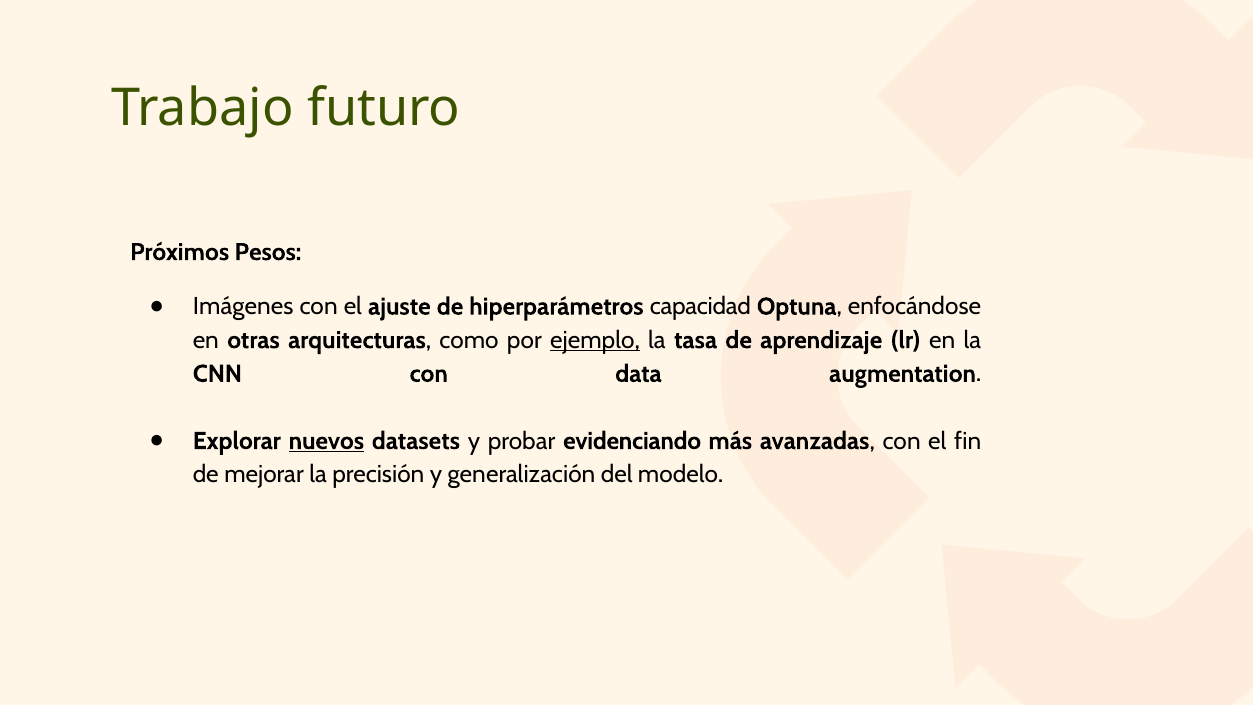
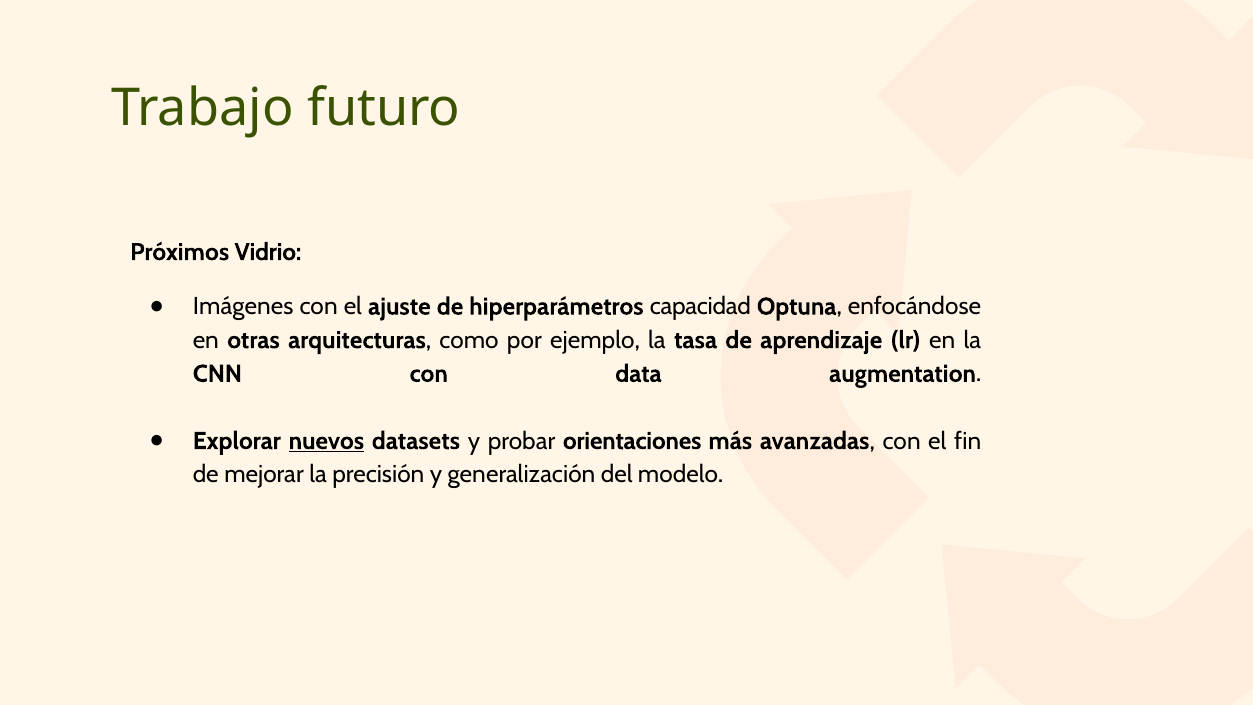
Pesos: Pesos -> Vidrio (268, 252)
ejemplo underline: present -> none (595, 340)
evidenciando: evidenciando -> orientaciones (632, 441)
